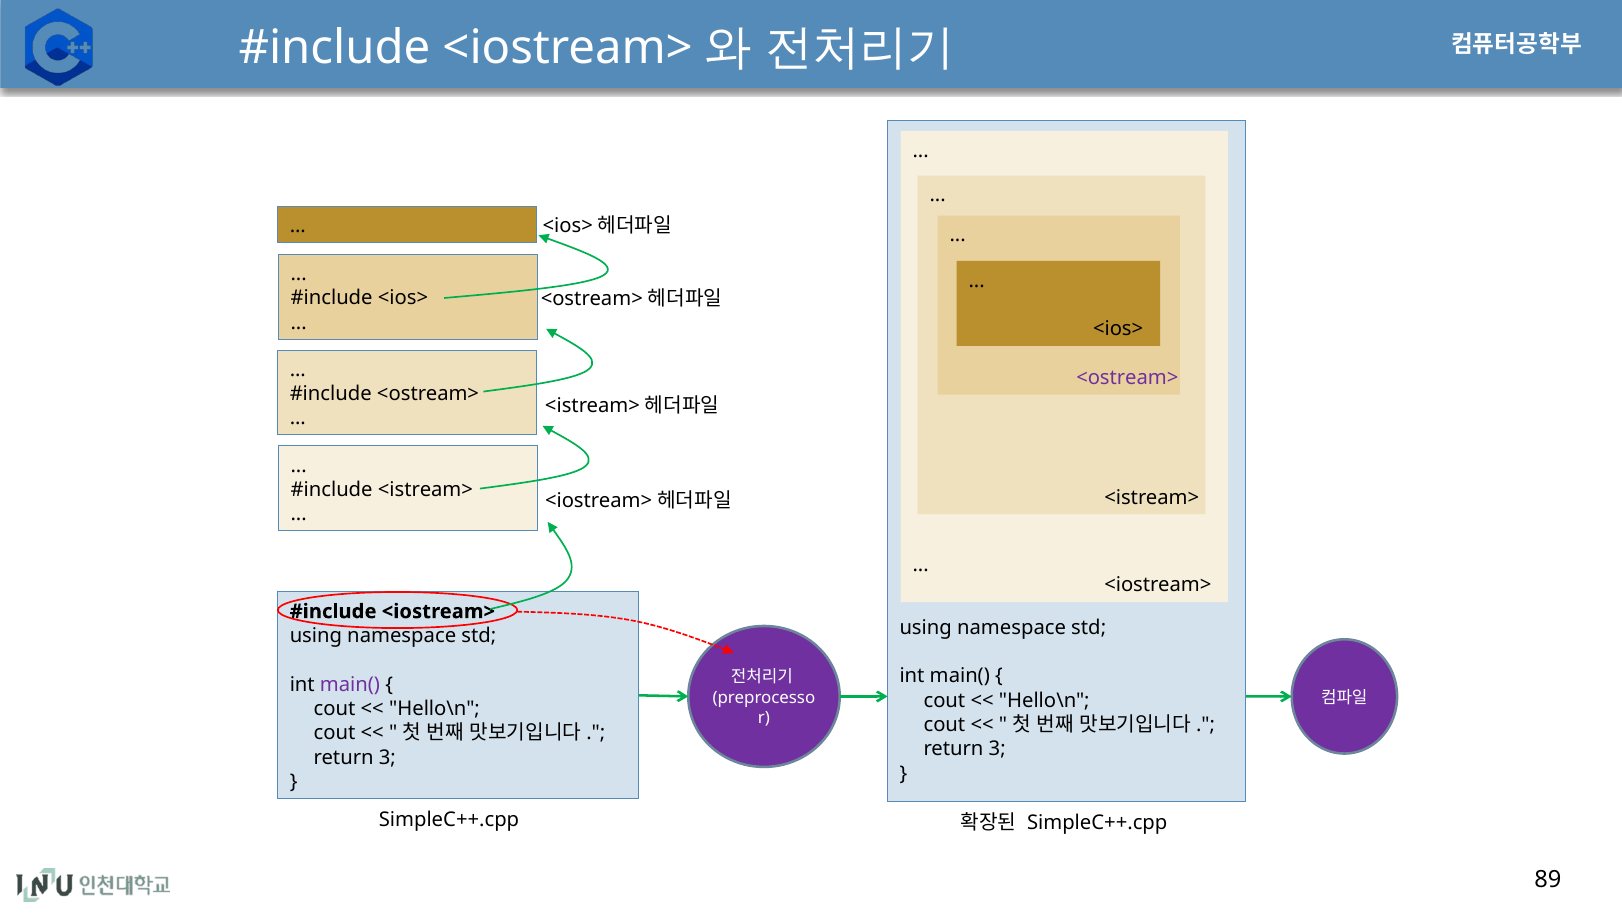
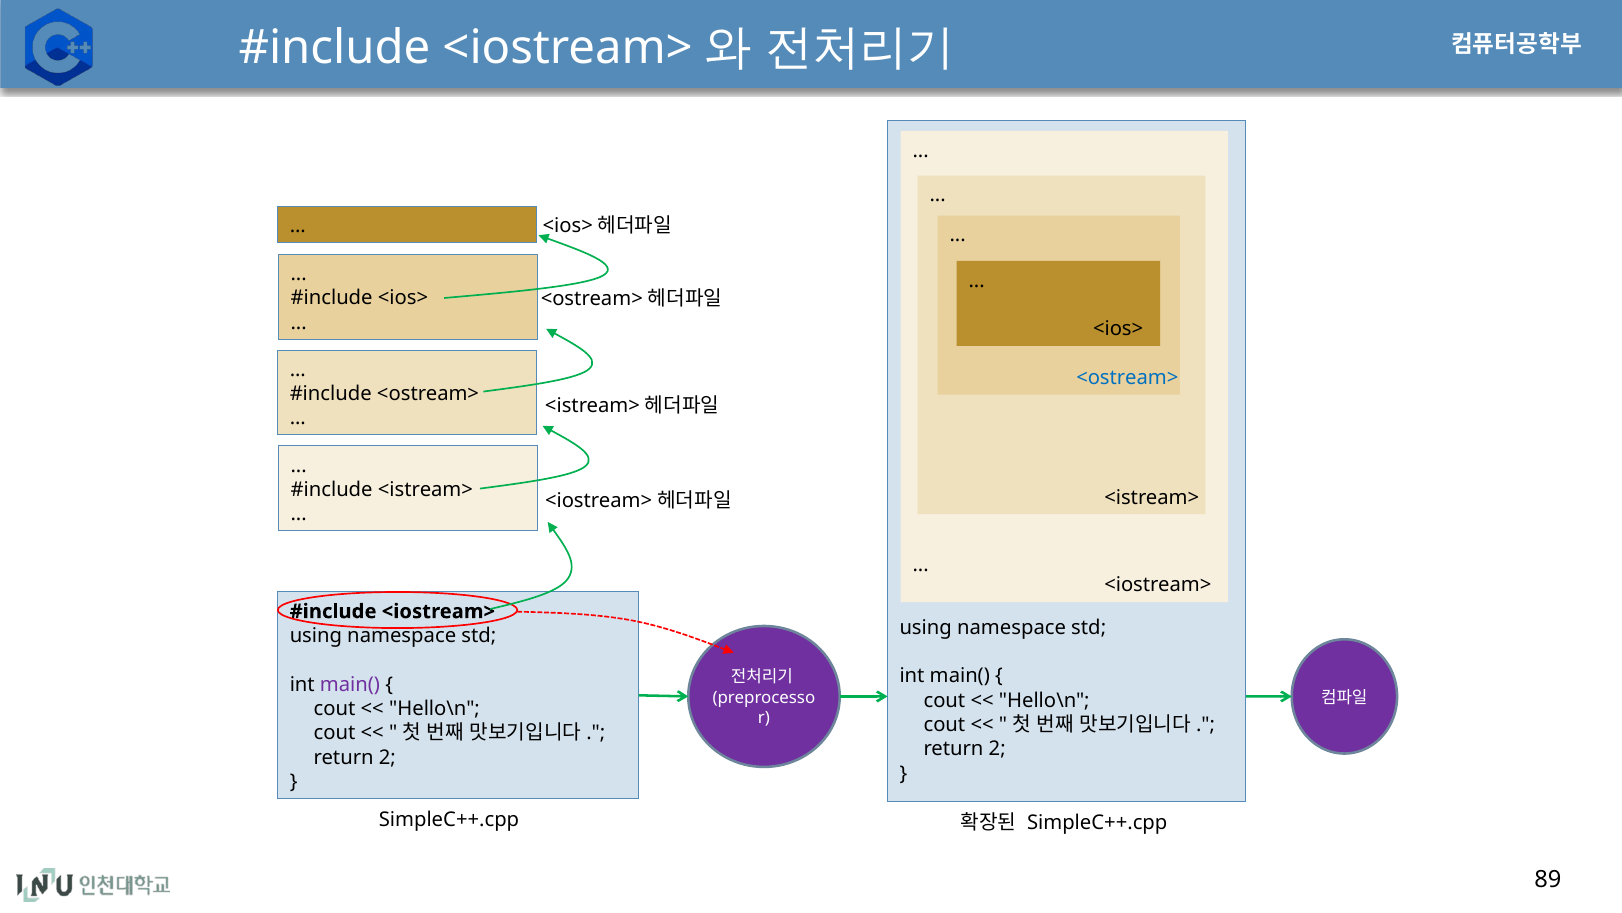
<ostream> colour: purple -> blue (1127, 377)
3: 3 -> 2 (997, 749)
3: 3 -> 2 (387, 757)
